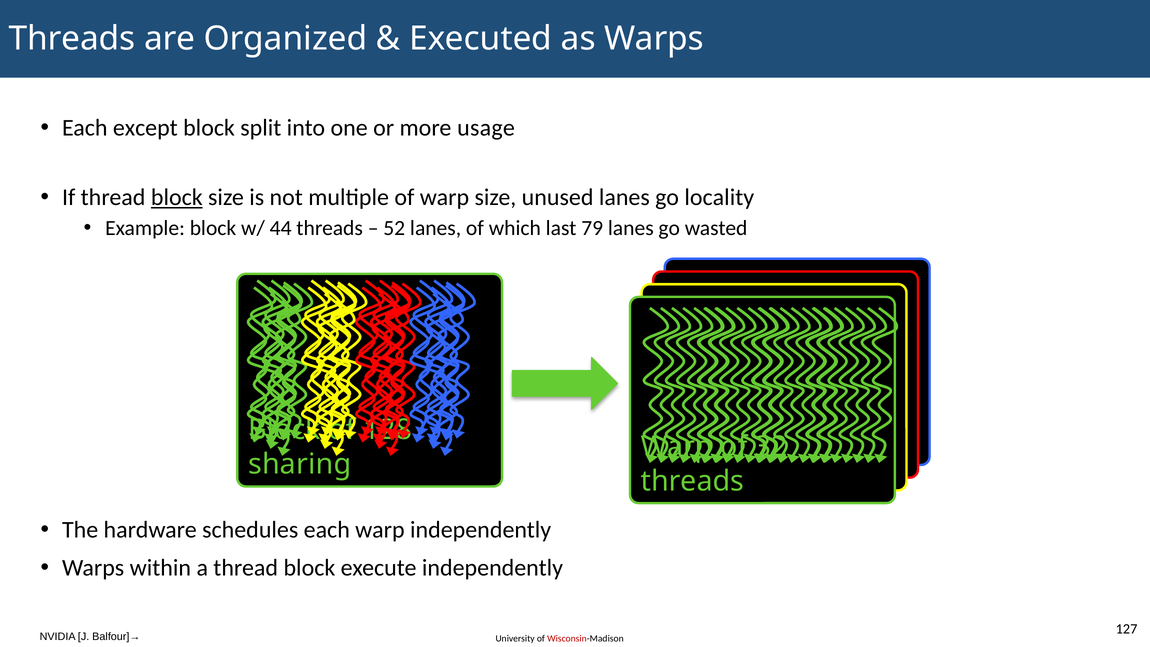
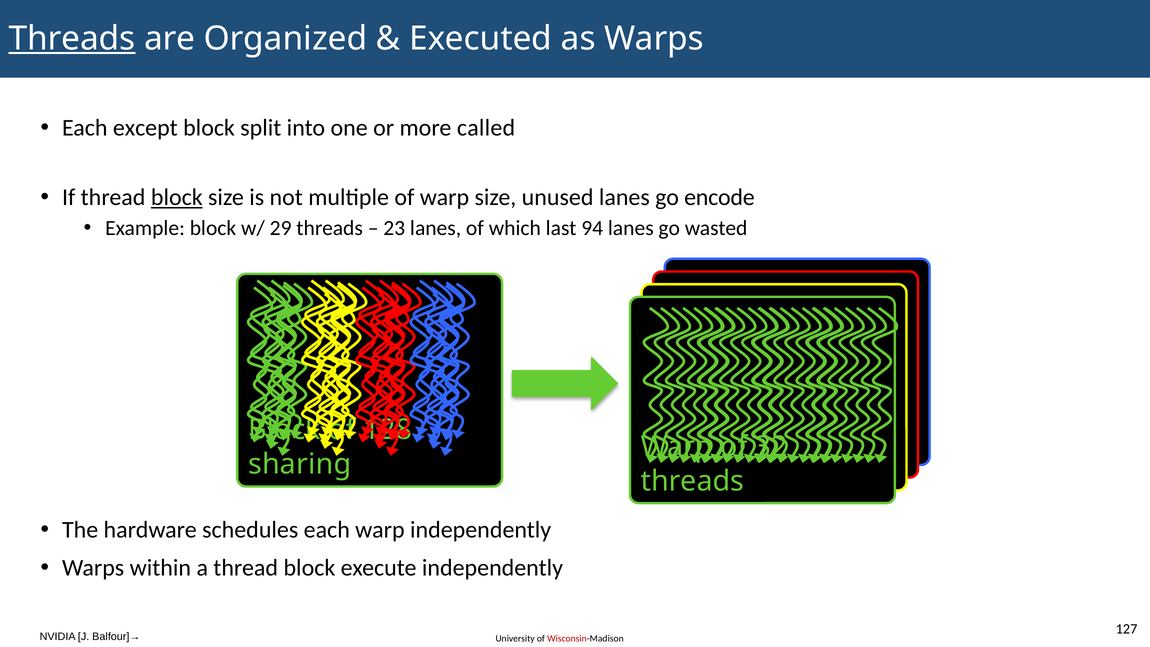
Threads underline: none -> present (72, 39)
usage: usage -> called (486, 128)
locality: locality -> encode (719, 198)
44: 44 -> 29 (281, 228)
52: 52 -> 23 (394, 228)
79: 79 -> 94 (592, 228)
